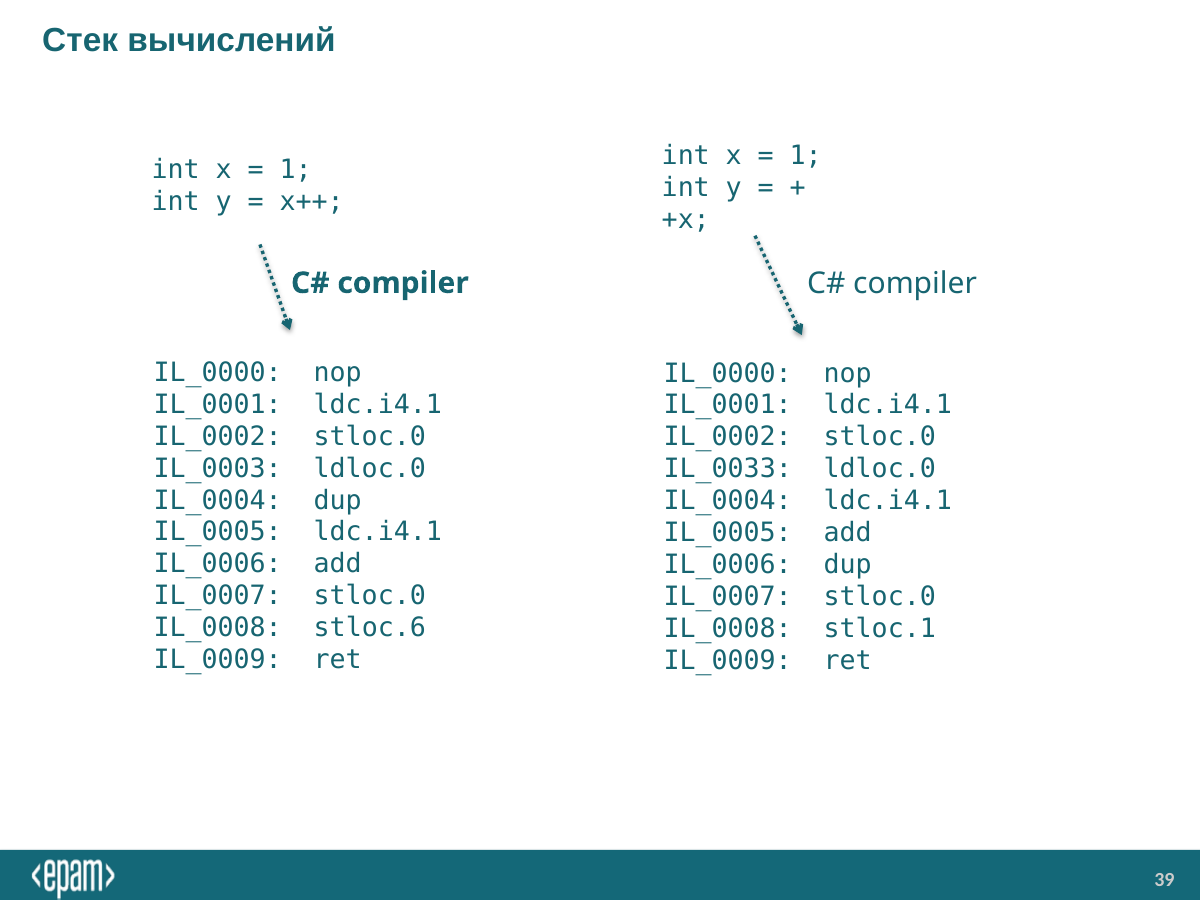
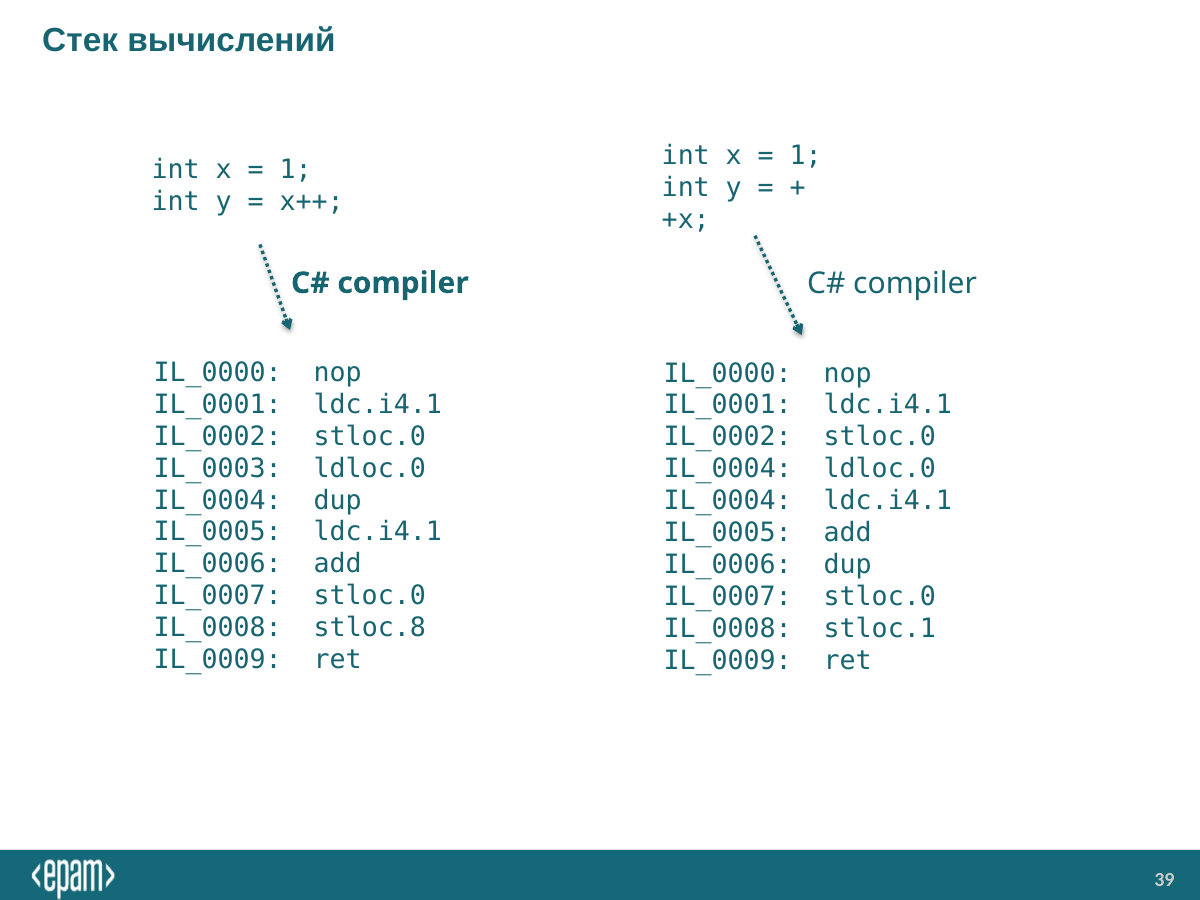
IL_0033: IL_0033 -> IL_0004 (728, 469)
stloc.6: stloc.6 -> stloc.8 (370, 628)
